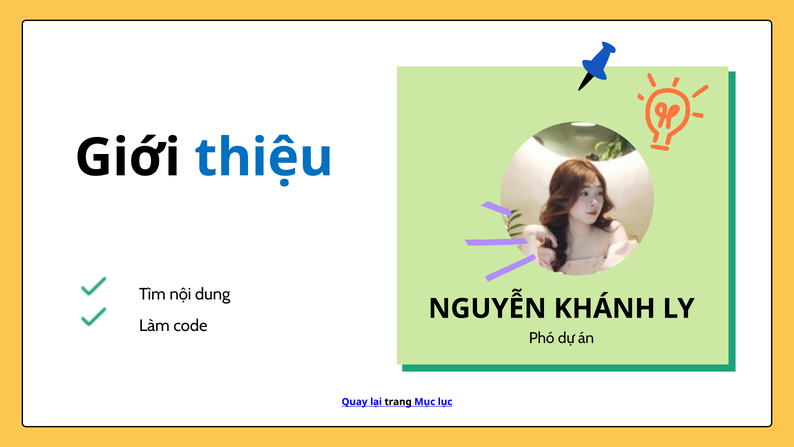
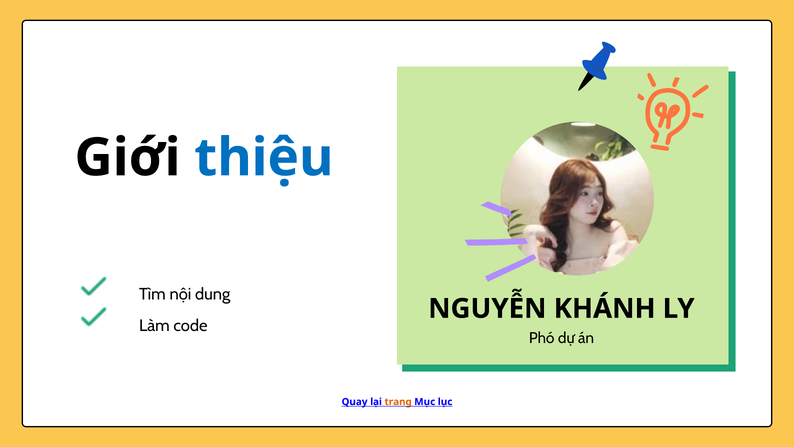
trang colour: black -> orange (398, 402)
